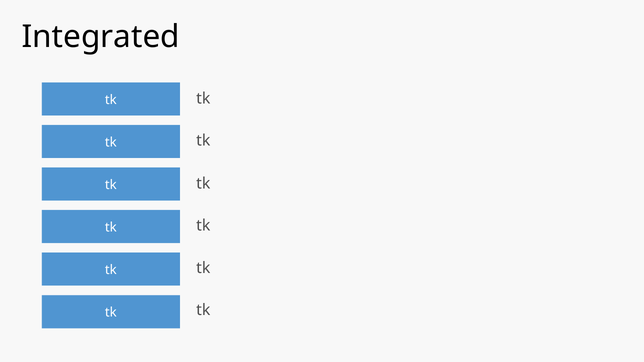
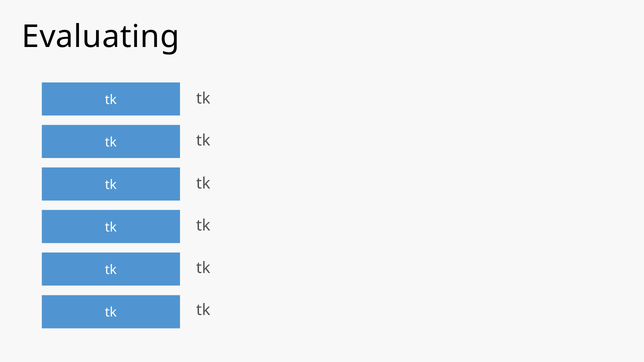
Integrated: Integrated -> Evaluating (101, 37)
